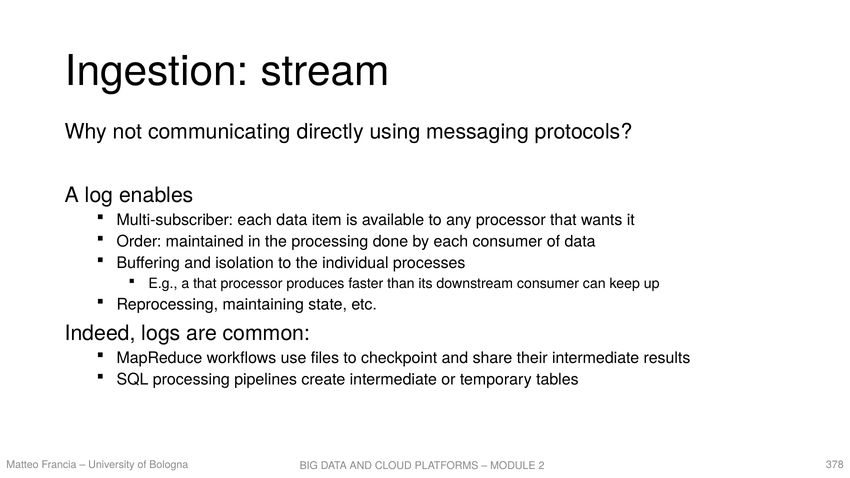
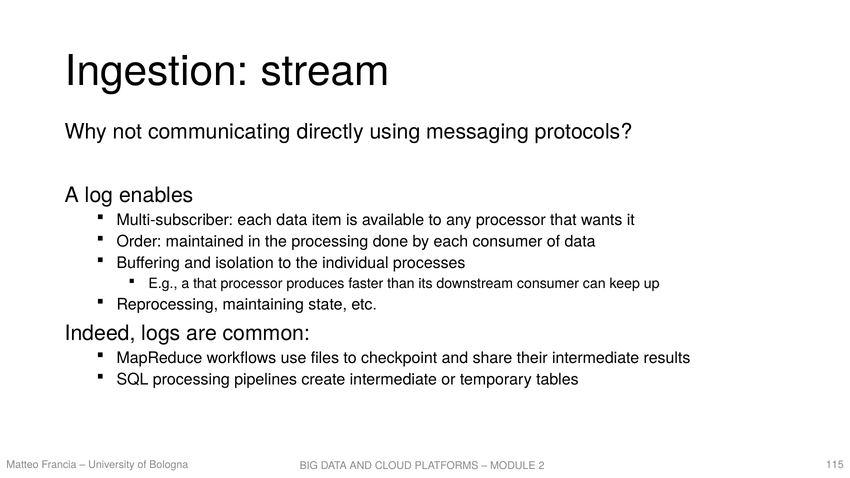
378: 378 -> 115 (835, 465)
